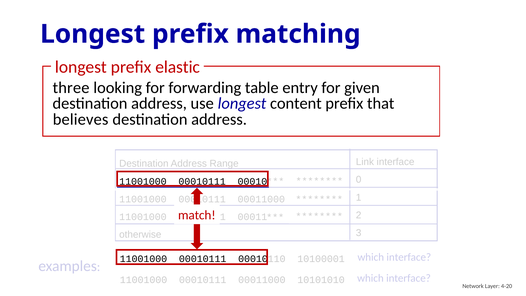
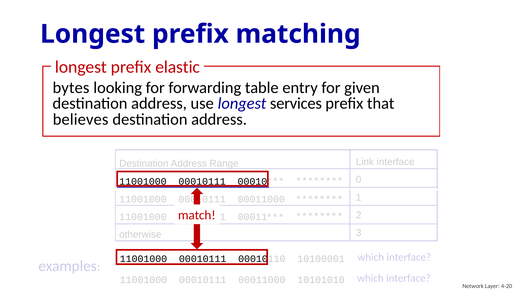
three: three -> bytes (71, 88)
content: content -> services (296, 104)
